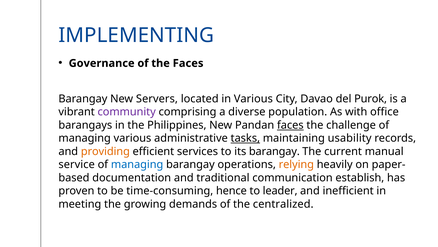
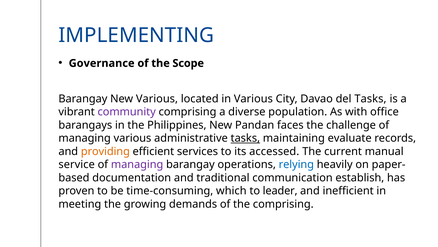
the Faces: Faces -> Scope (188, 63)
New Servers: Servers -> Various (157, 99)
del Purok: Purok -> Tasks (370, 99)
faces underline: present -> none (290, 125)
usability: usability -> evaluate (350, 138)
its barangay: barangay -> accessed (274, 151)
managing colour: blue -> purple (137, 164)
relying colour: orange -> blue (296, 164)
hence: hence -> which (231, 191)
the centralized: centralized -> comprising (283, 204)
